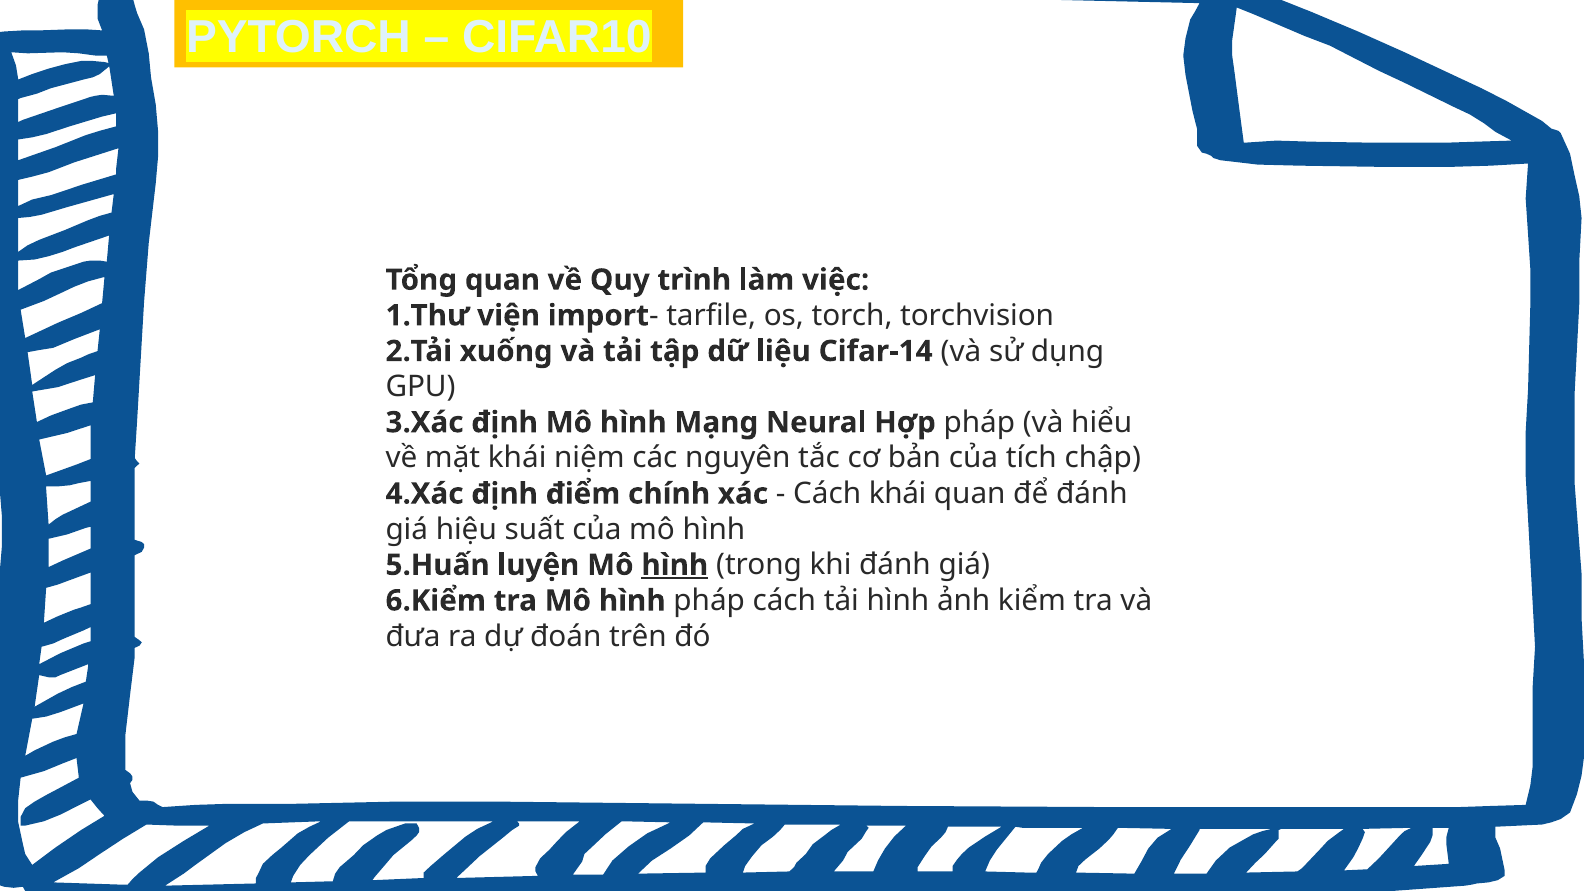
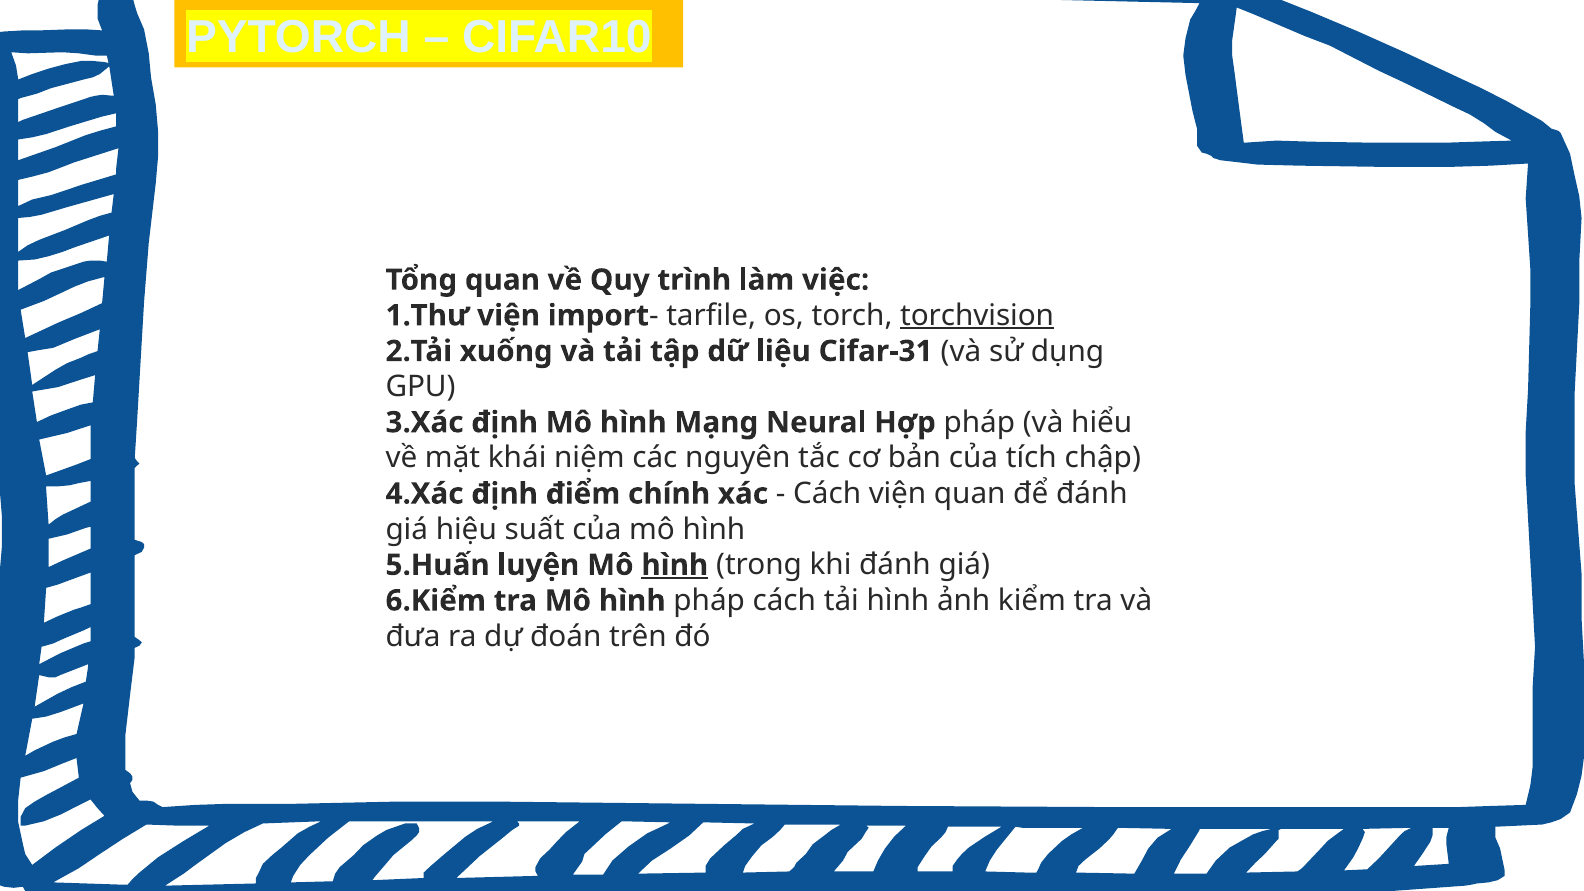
torchvision underline: none -> present (977, 316)
Cifar-14: Cifar-14 -> Cifar-31 (876, 351)
Cách khái: khái -> viện (897, 494)
